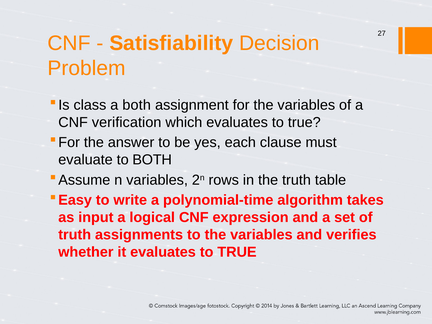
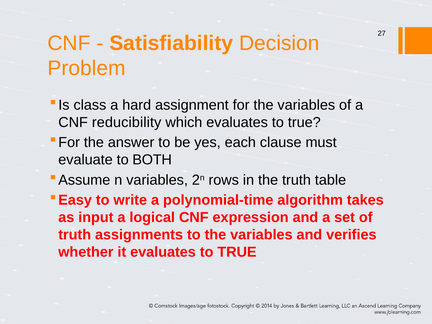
a both: both -> hard (137, 105)
verification: verification -> reducibility (127, 122)
